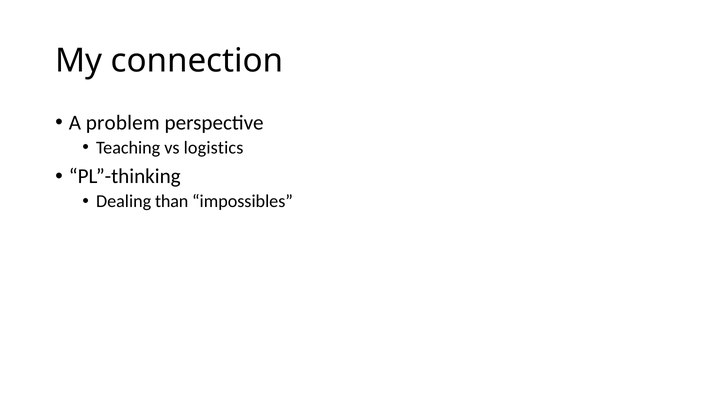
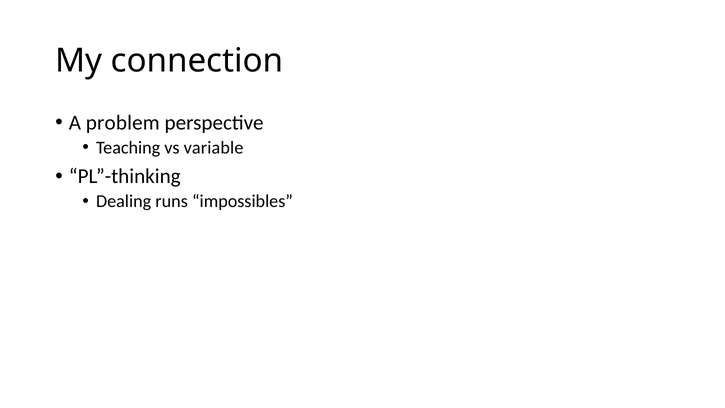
logistics: logistics -> variable (214, 148)
than: than -> runs (172, 201)
